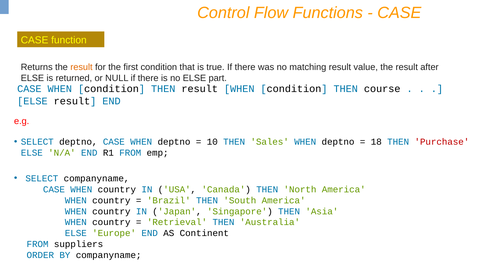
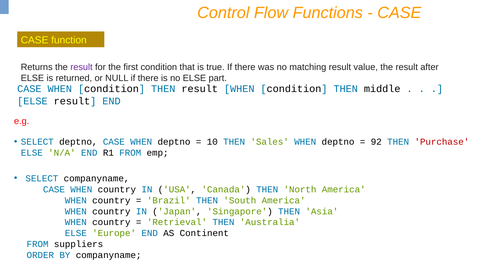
result colour: orange -> purple (81, 67)
course: course -> middle (382, 89)
18: 18 -> 92 (376, 142)
